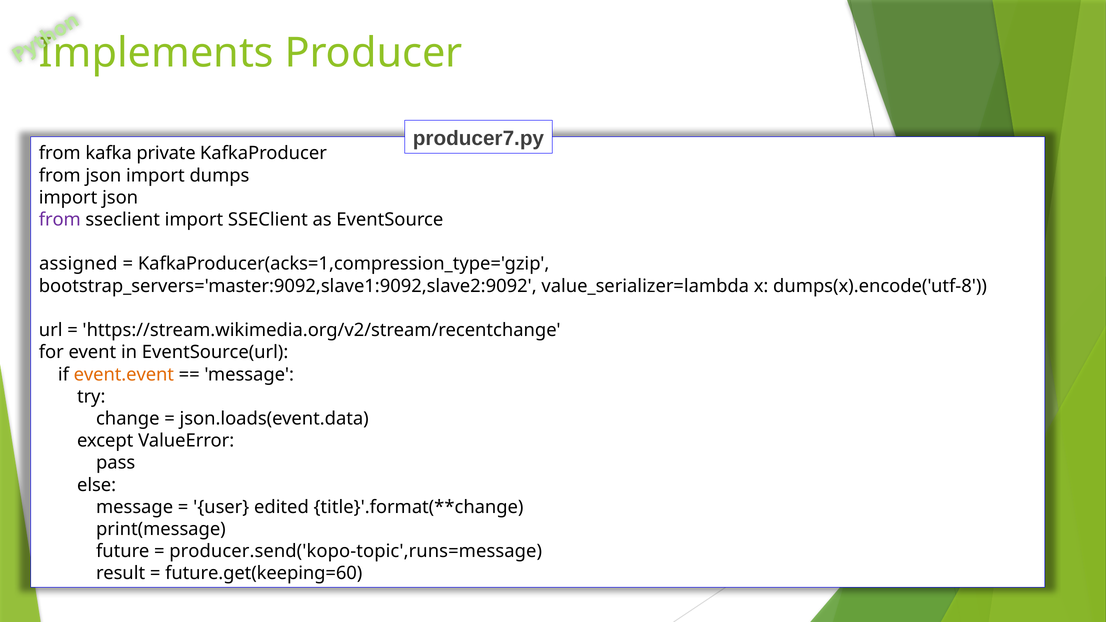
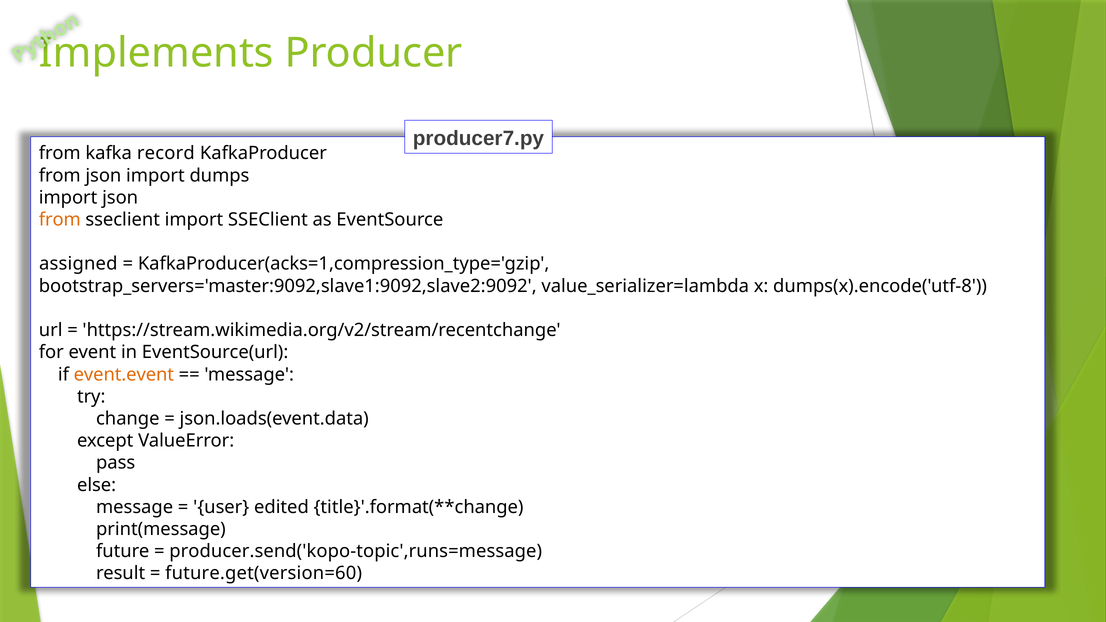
private: private -> record (166, 153)
from colour: purple -> orange (60, 220)
future.get(keeping=60: future.get(keeping=60 -> future.get(version=60 (264, 573)
